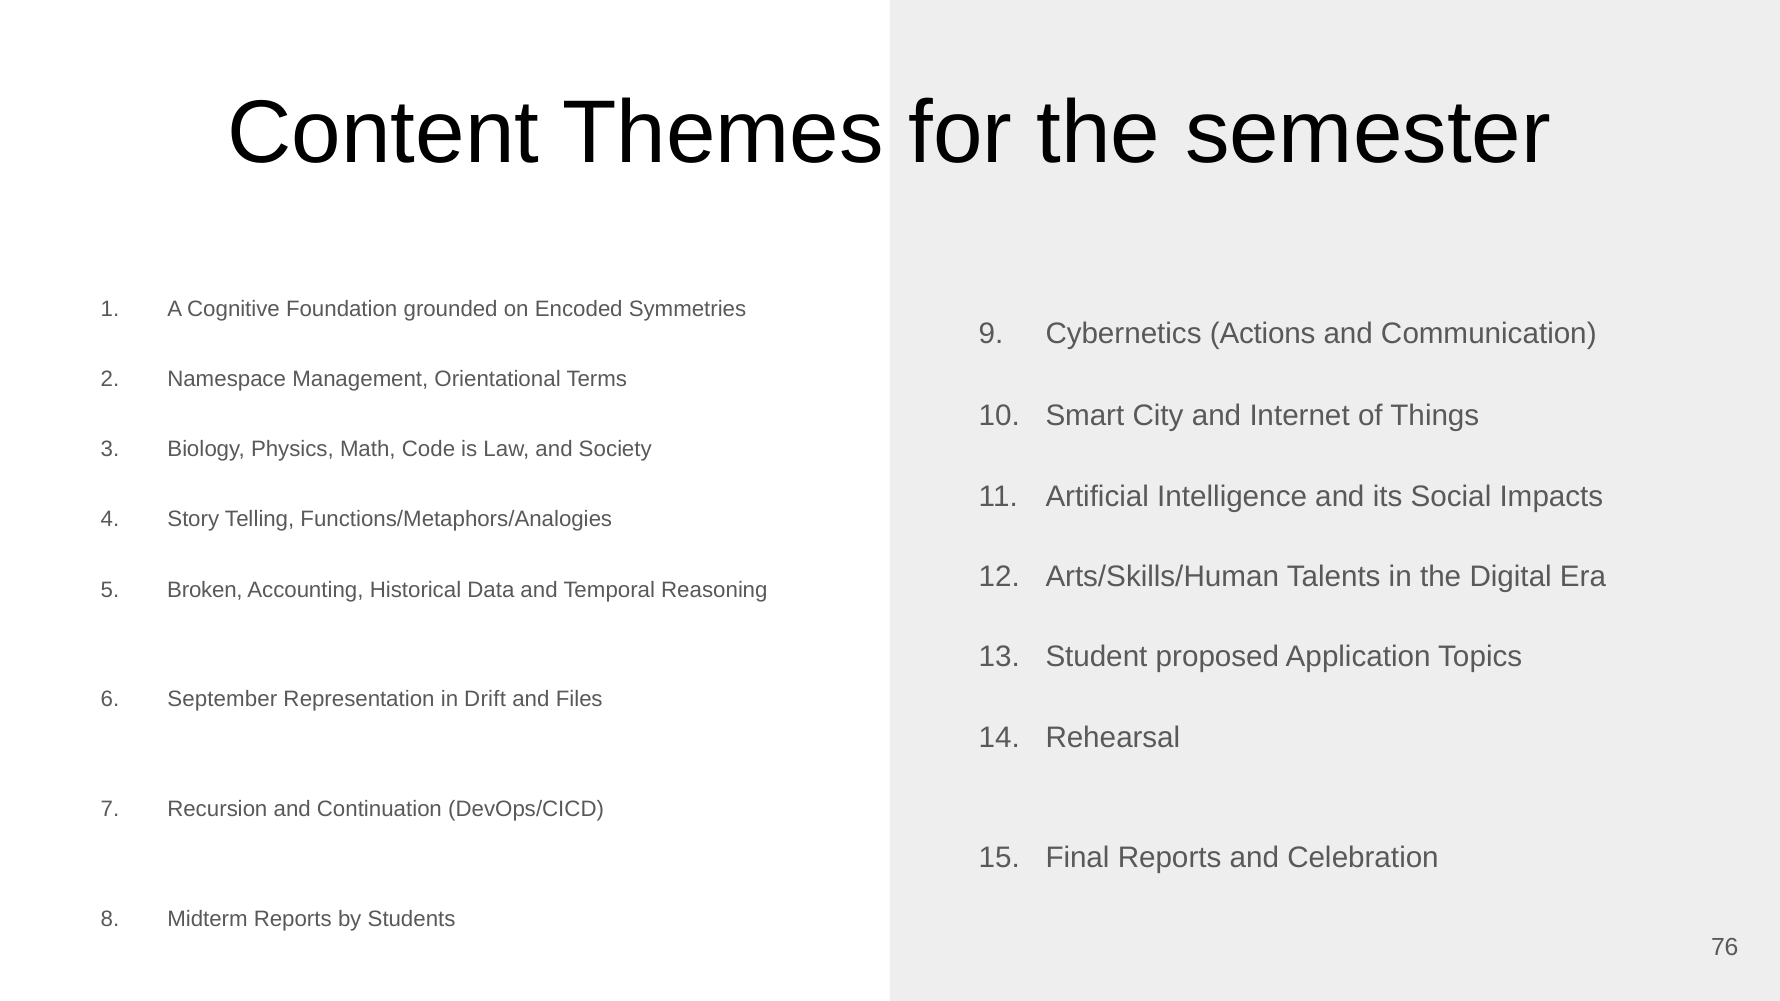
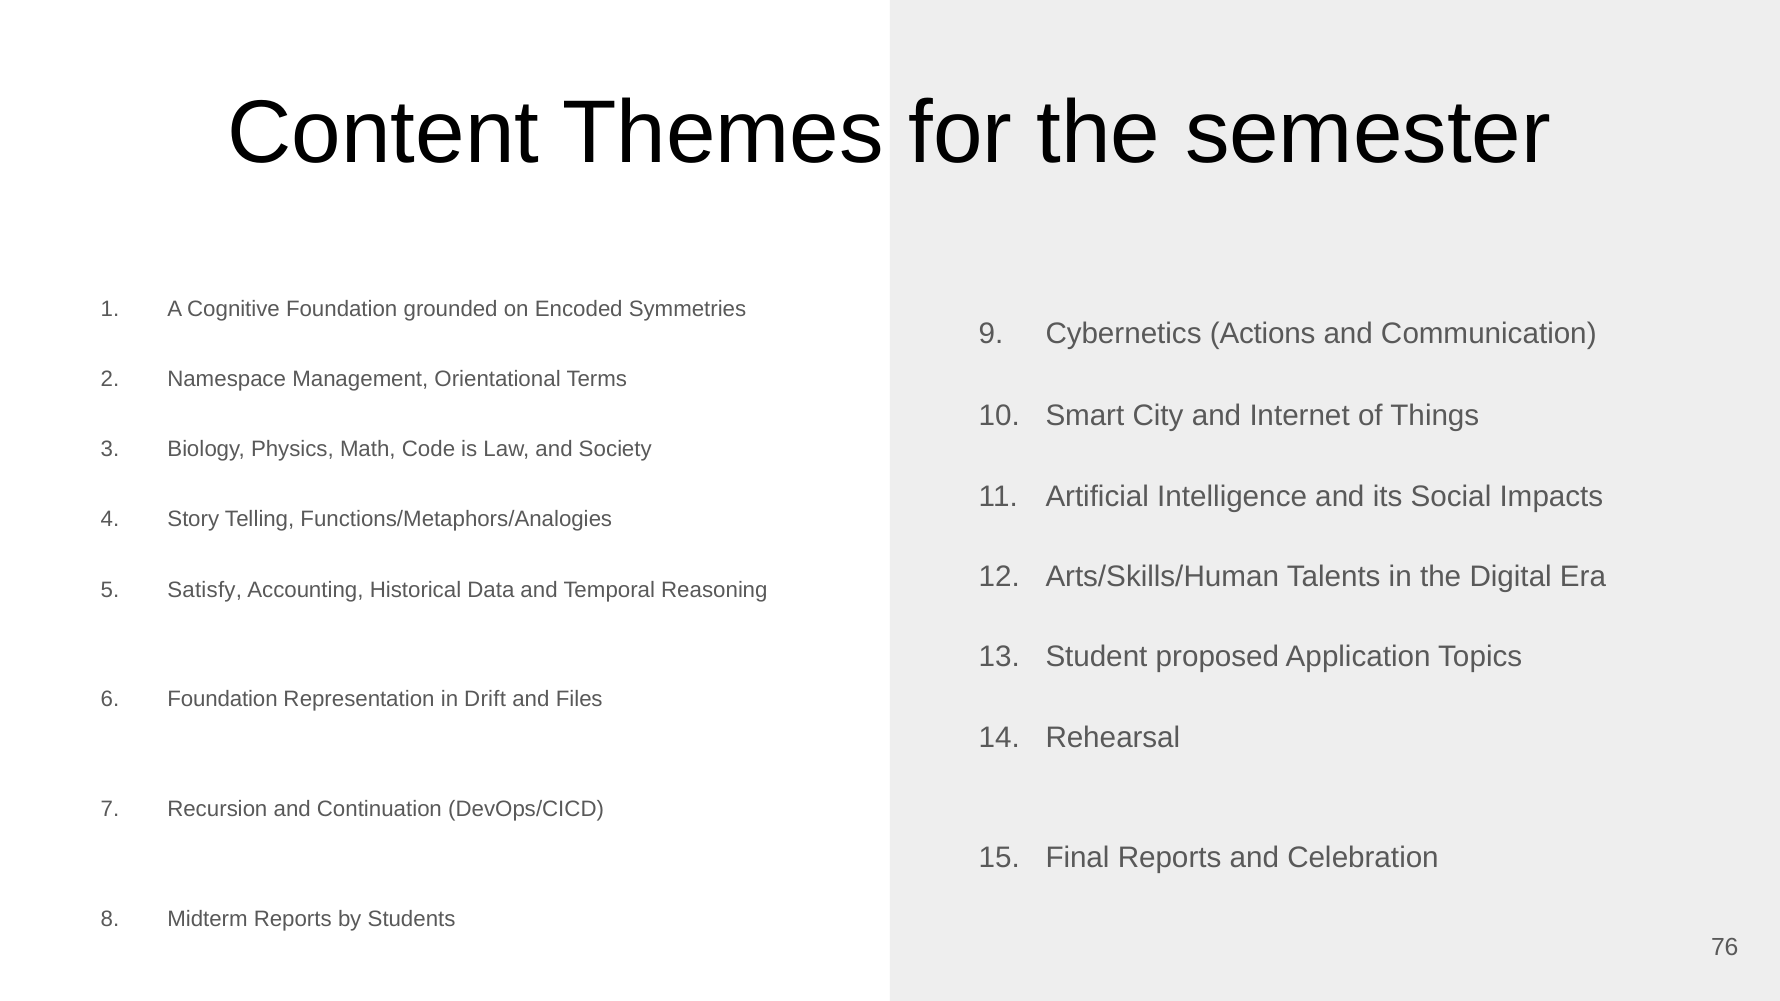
Broken: Broken -> Satisfy (205, 590)
September: September -> Foundation (223, 700)
